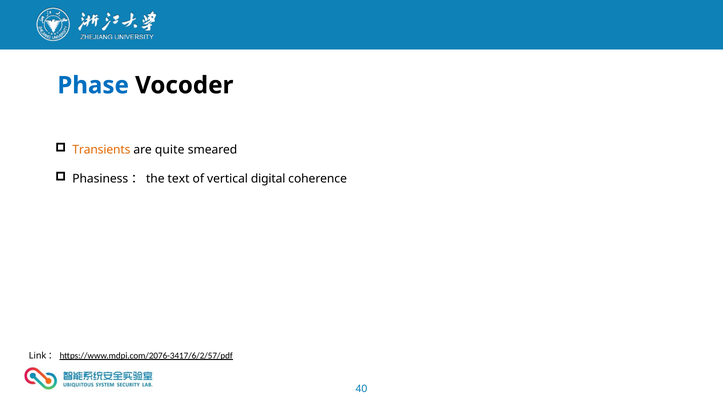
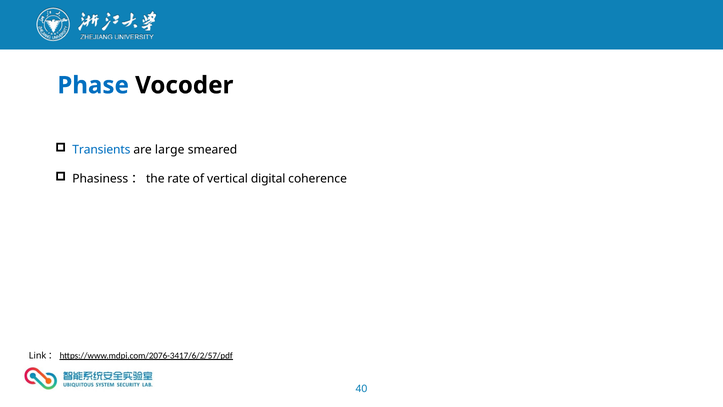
Transients colour: orange -> blue (101, 150)
quite: quite -> large (170, 150)
text: text -> rate (179, 179)
